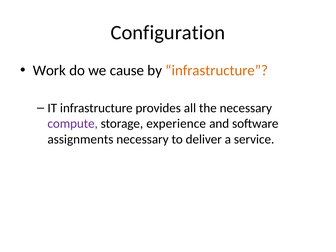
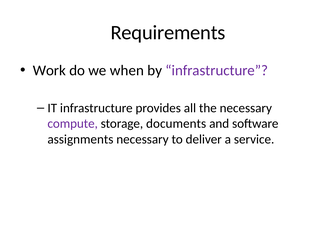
Configuration: Configuration -> Requirements (168, 33)
cause: cause -> when (127, 70)
infrastructure colour: orange -> purple (217, 70)
experience: experience -> documents (176, 124)
